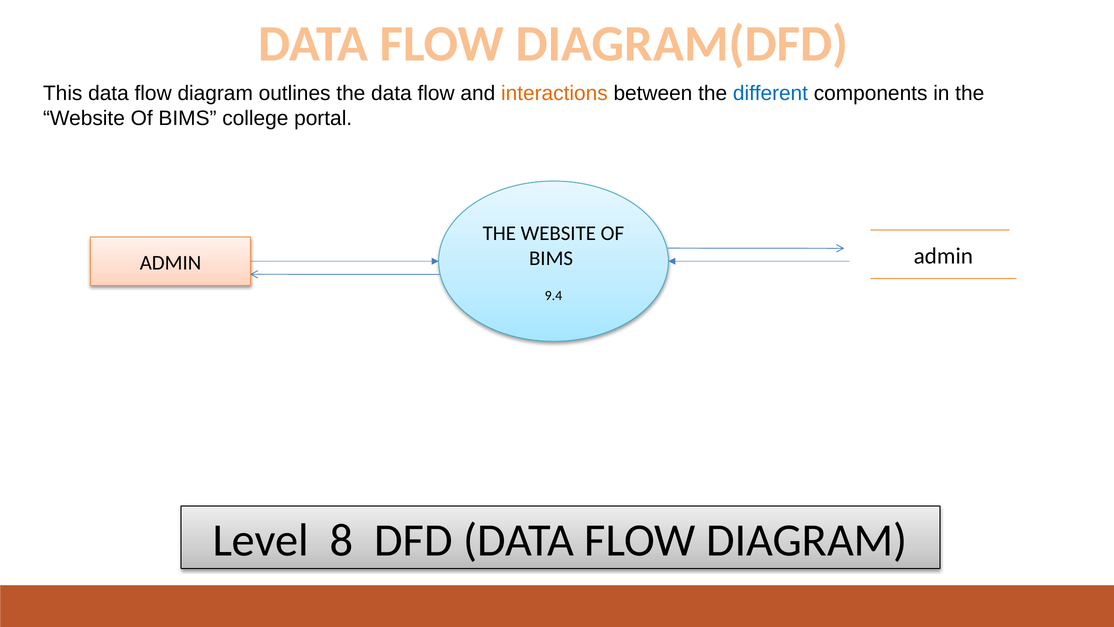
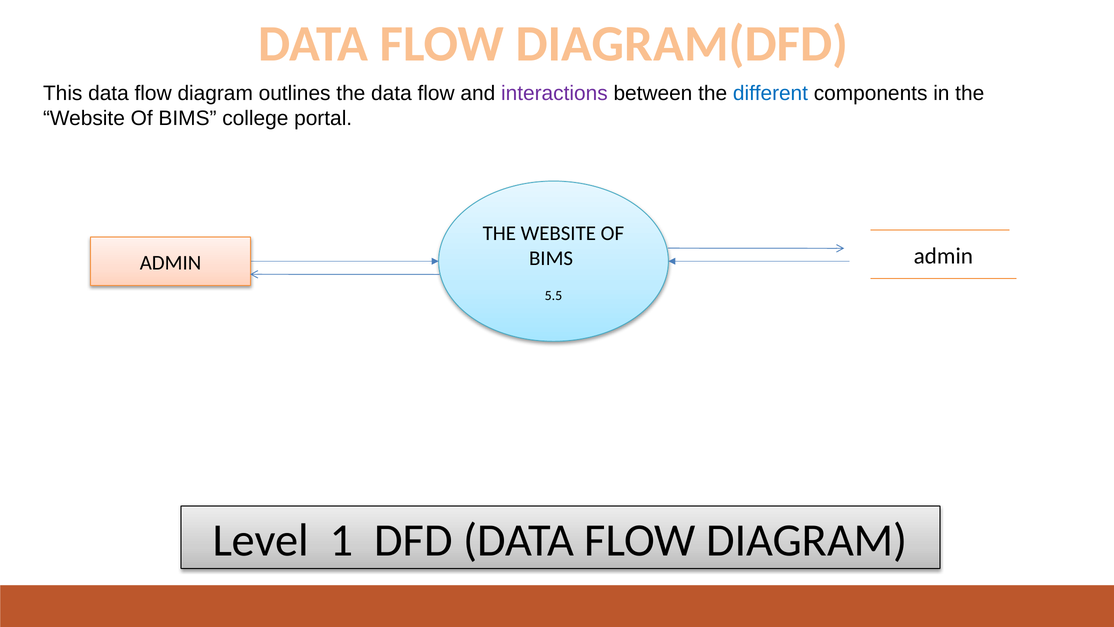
interactions colour: orange -> purple (554, 93)
9.4: 9.4 -> 5.5 (553, 295)
8: 8 -> 1 (342, 540)
